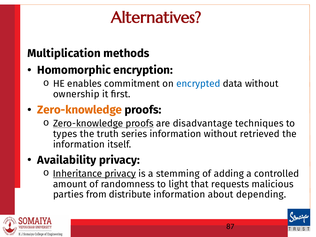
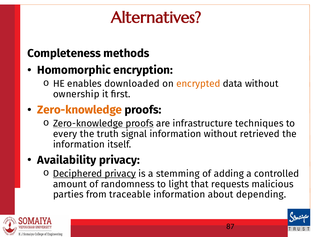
Multiplication: Multiplication -> Completeness (64, 53)
commitment: commitment -> downloaded (132, 84)
encrypted colour: blue -> orange (198, 84)
disadvantage: disadvantage -> infrastructure (203, 123)
types: types -> every (65, 134)
series: series -> signal (134, 134)
Inheritance: Inheritance -> Deciphered (78, 174)
distribute: distribute -> traceable (130, 195)
